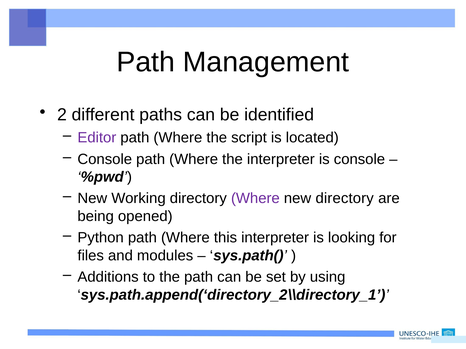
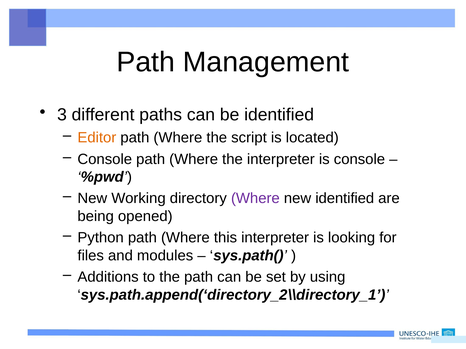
2: 2 -> 3 (62, 115)
Editor colour: purple -> orange (97, 138)
new directory: directory -> identified (345, 199)
